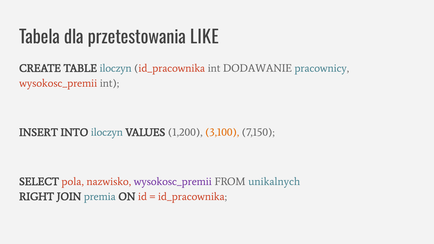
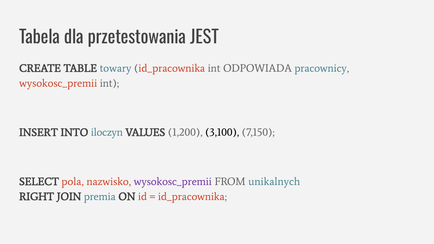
LIKE: LIKE -> JEST (205, 38)
TABLE iloczyn: iloczyn -> towary (116, 68)
DODAWANIE: DODAWANIE -> ODPOWIADA (257, 68)
3,100 colour: orange -> black (222, 132)
